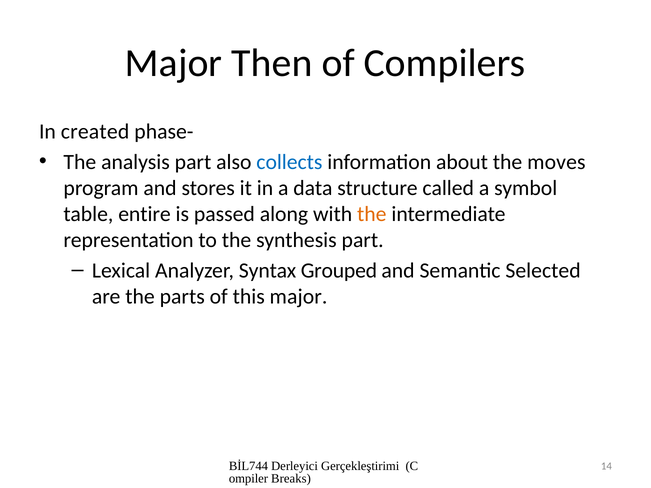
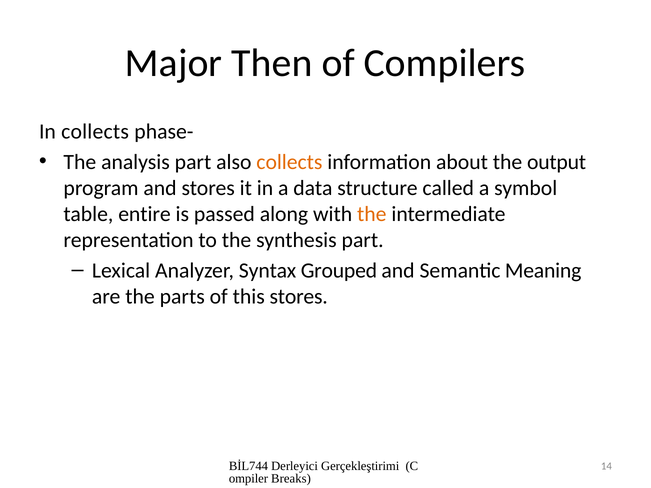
In created: created -> collects (95, 132)
collects colour: blue -> orange (289, 162)
moves: moves -> output (557, 162)
Selected: Selected -> Meaning (543, 271)
this major: major -> stores (299, 297)
